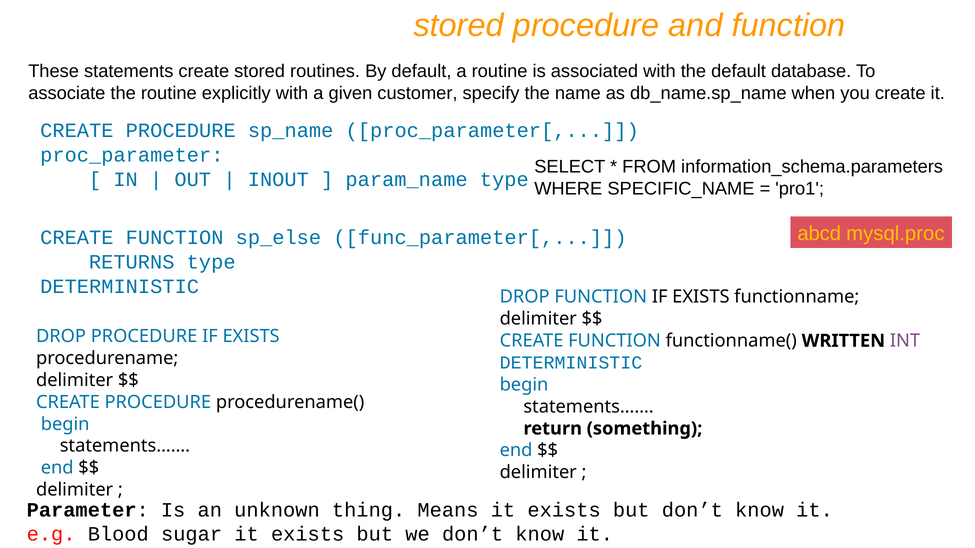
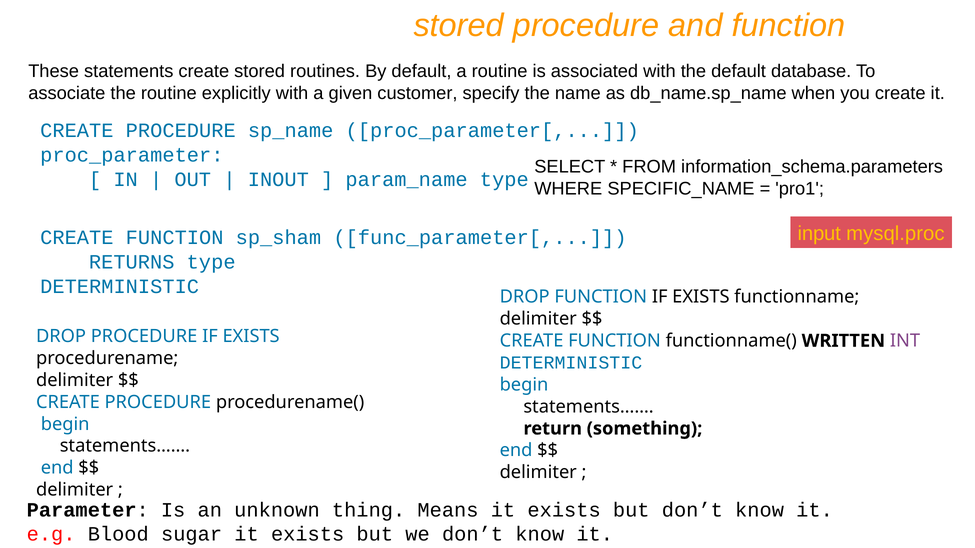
abcd: abcd -> input (819, 234)
sp_else: sp_else -> sp_sham (278, 238)
